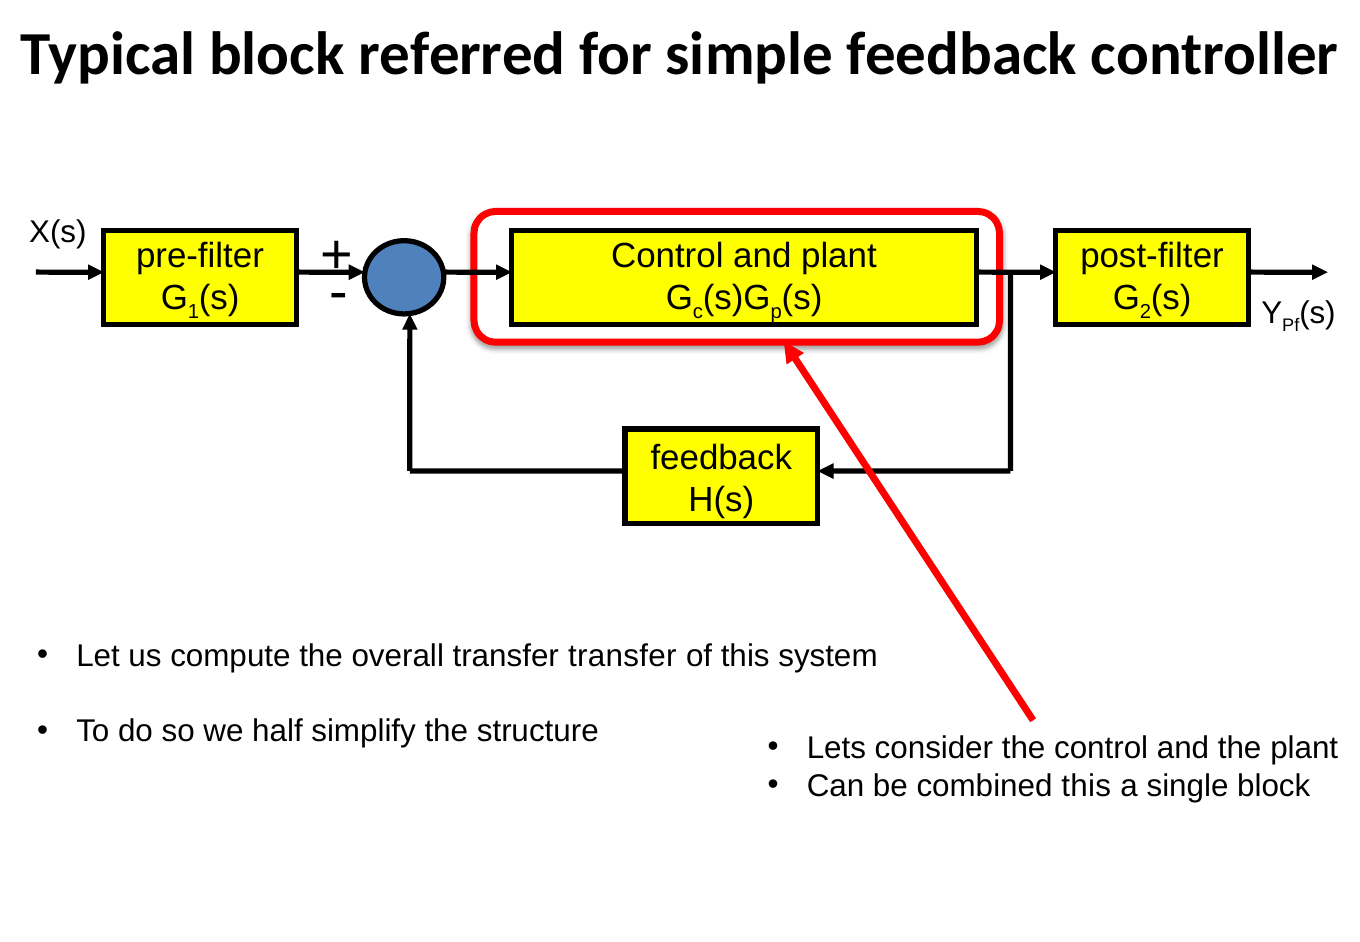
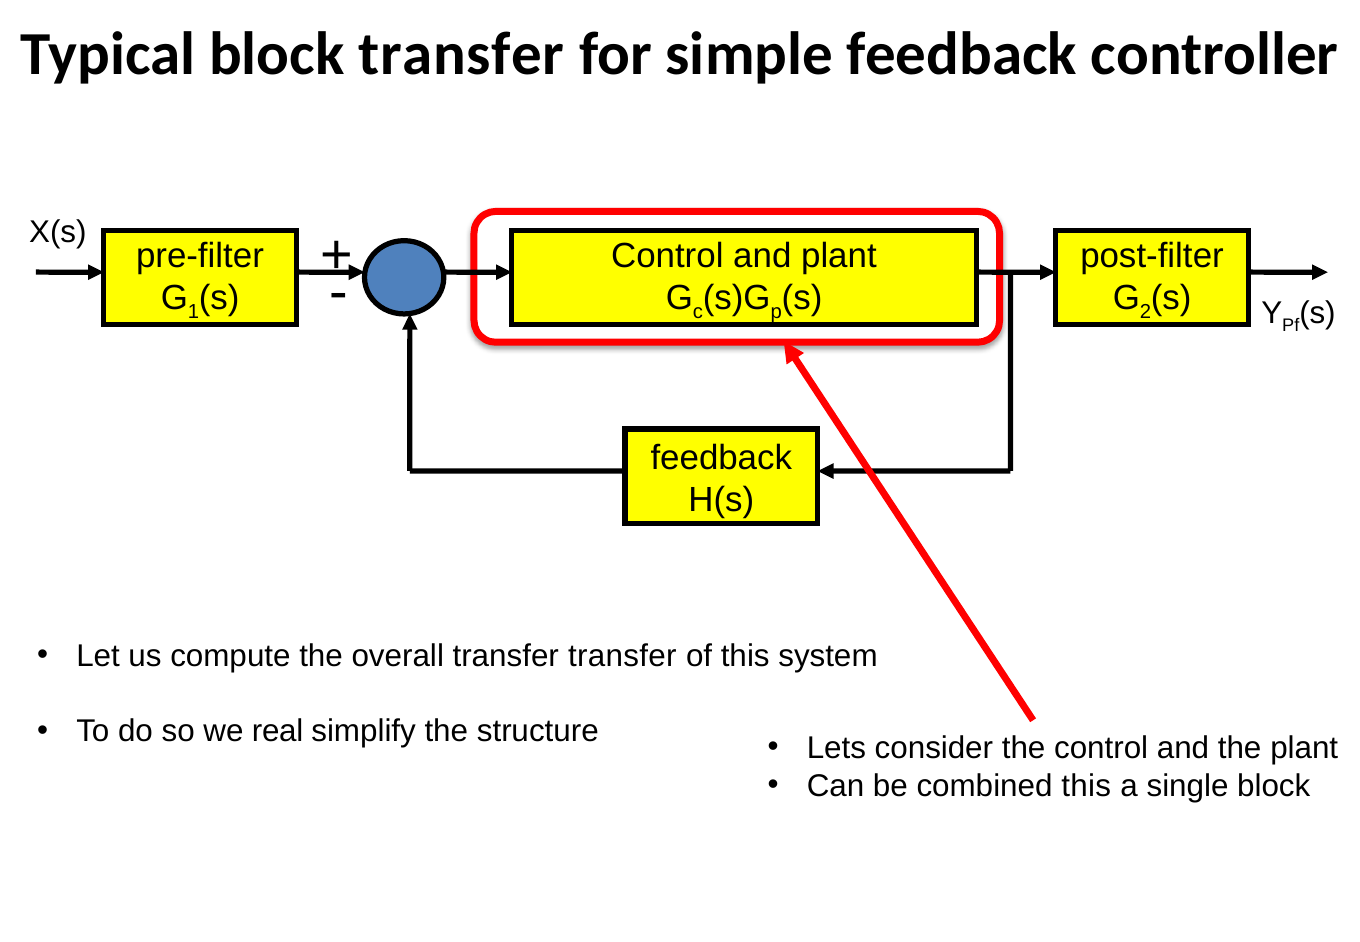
block referred: referred -> transfer (461, 54)
half: half -> real (278, 731)
